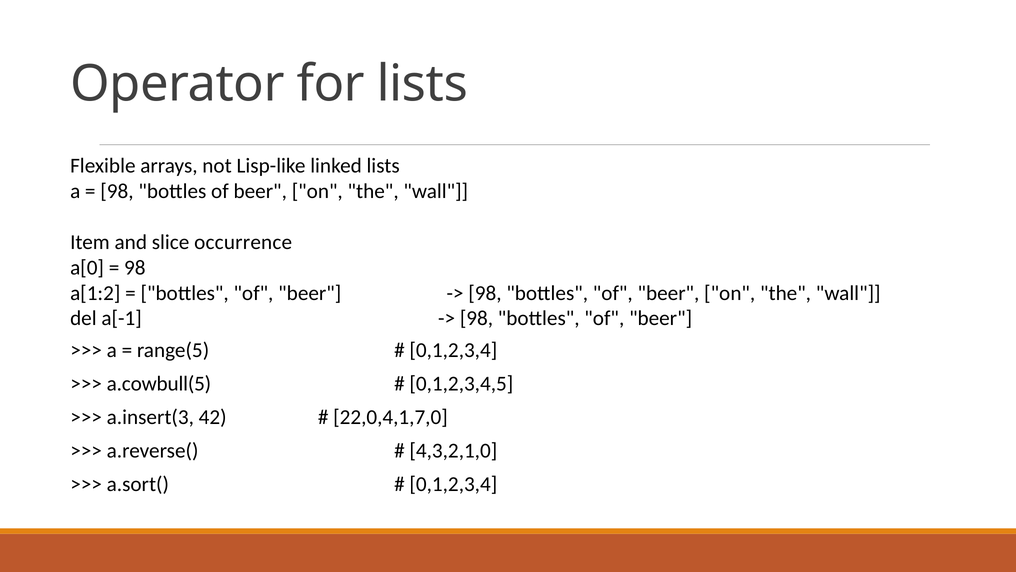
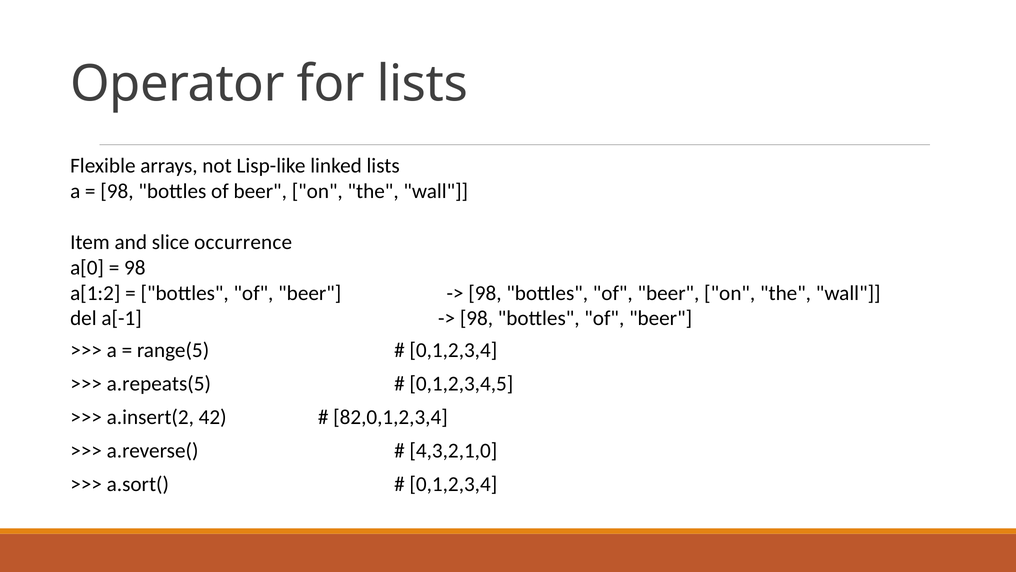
a.cowbull(5: a.cowbull(5 -> a.repeats(5 (159, 384)
a.insert(3: a.insert(3 -> a.insert(2 (150, 417)
22,0,4,1,7,0: 22,0,4,1,7,0 -> 82,0,1,2,3,4 (390, 417)
